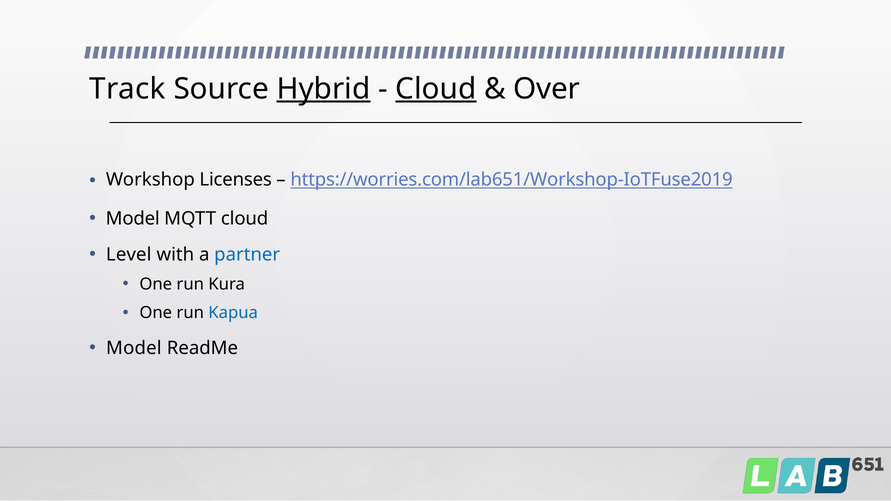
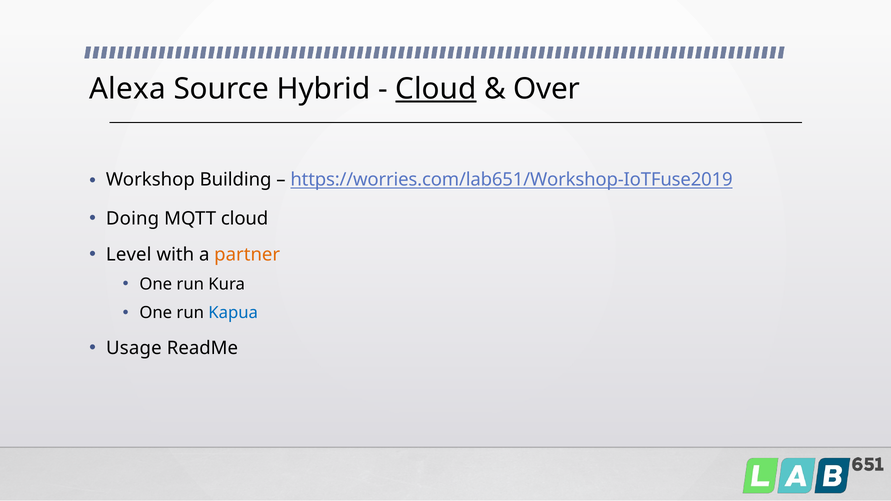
Track: Track -> Alexa (127, 89)
Hybrid underline: present -> none (323, 89)
Licenses: Licenses -> Building (236, 180)
Model: Model -> Doing (133, 219)
partner colour: blue -> orange (247, 255)
Model: Model -> Usage (134, 348)
